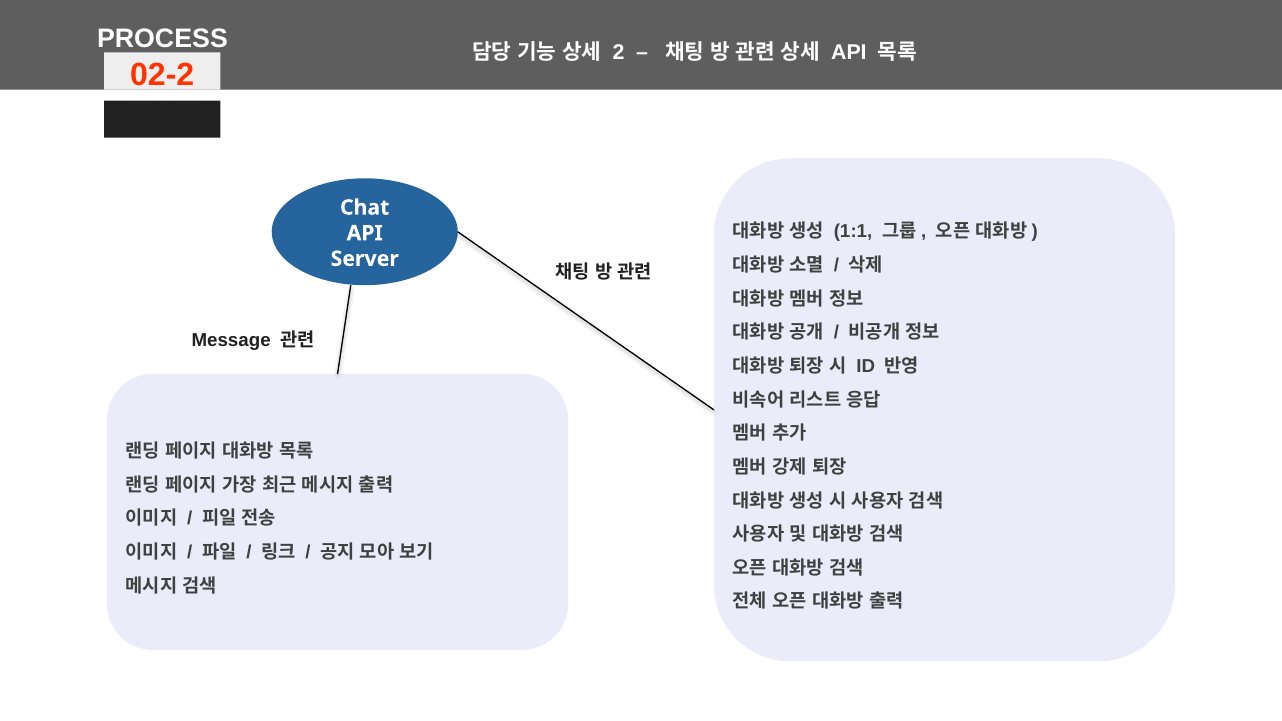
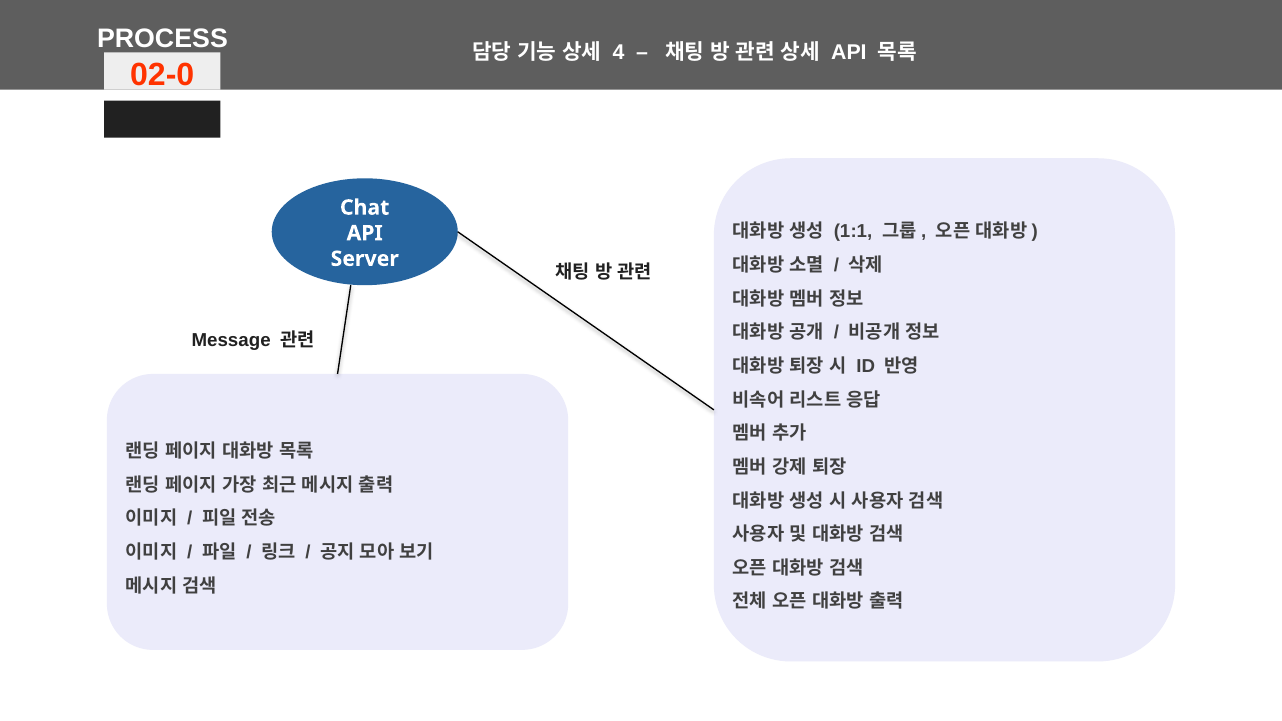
2: 2 -> 4 (619, 52)
02-2: 02-2 -> 02-0 (162, 75)
